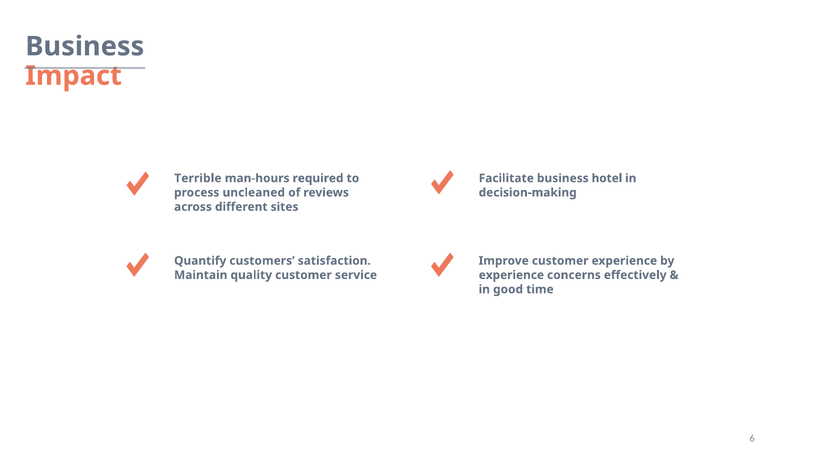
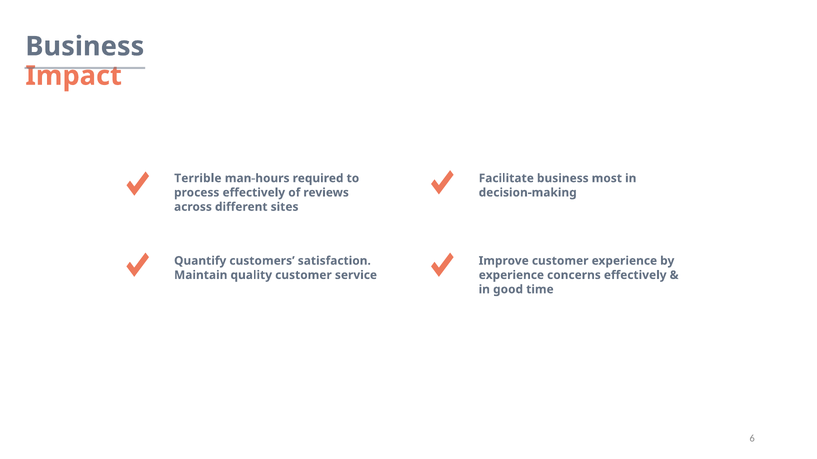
hotel: hotel -> most (607, 178)
process uncleaned: uncleaned -> effectively (254, 193)
